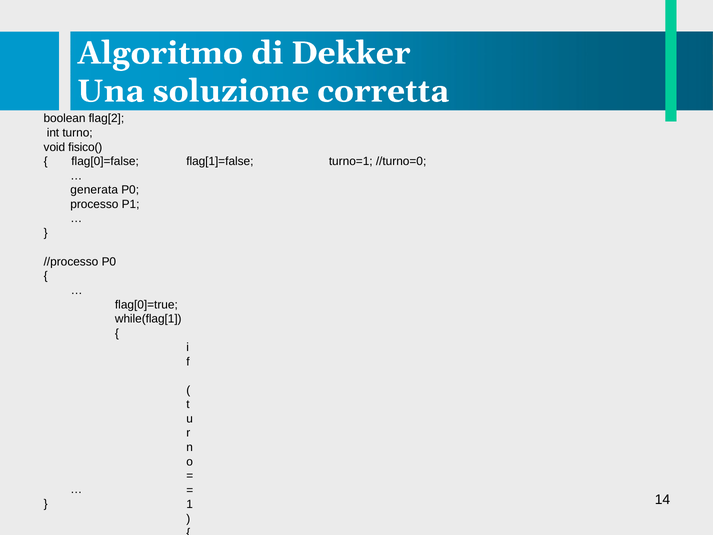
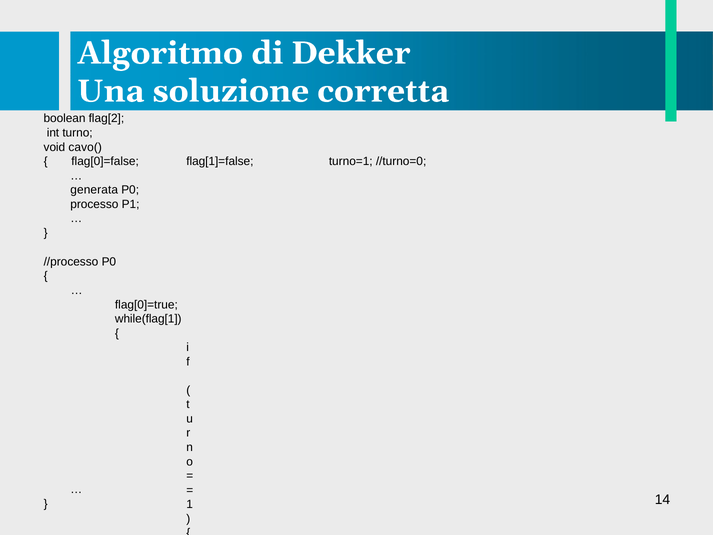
fisico(: fisico( -> cavo( (85, 147)
